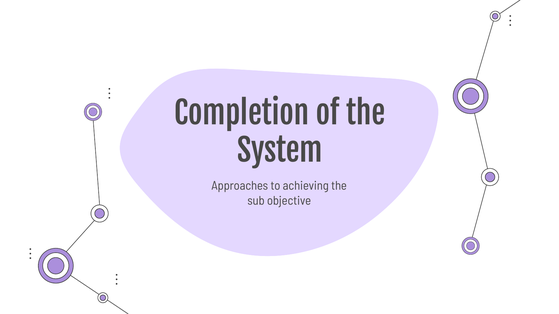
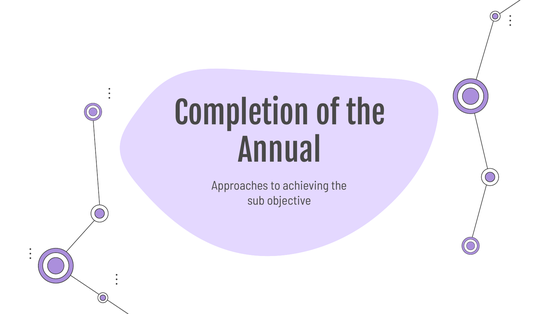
System: System -> Annual (280, 152)
